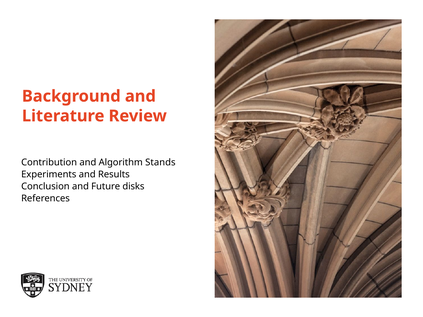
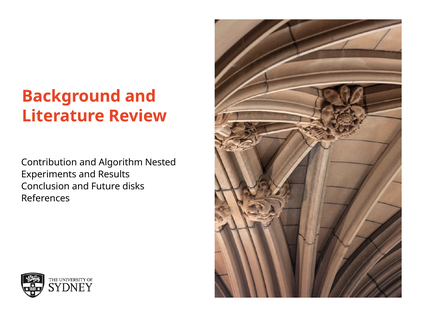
Stands: Stands -> Nested (160, 163)
